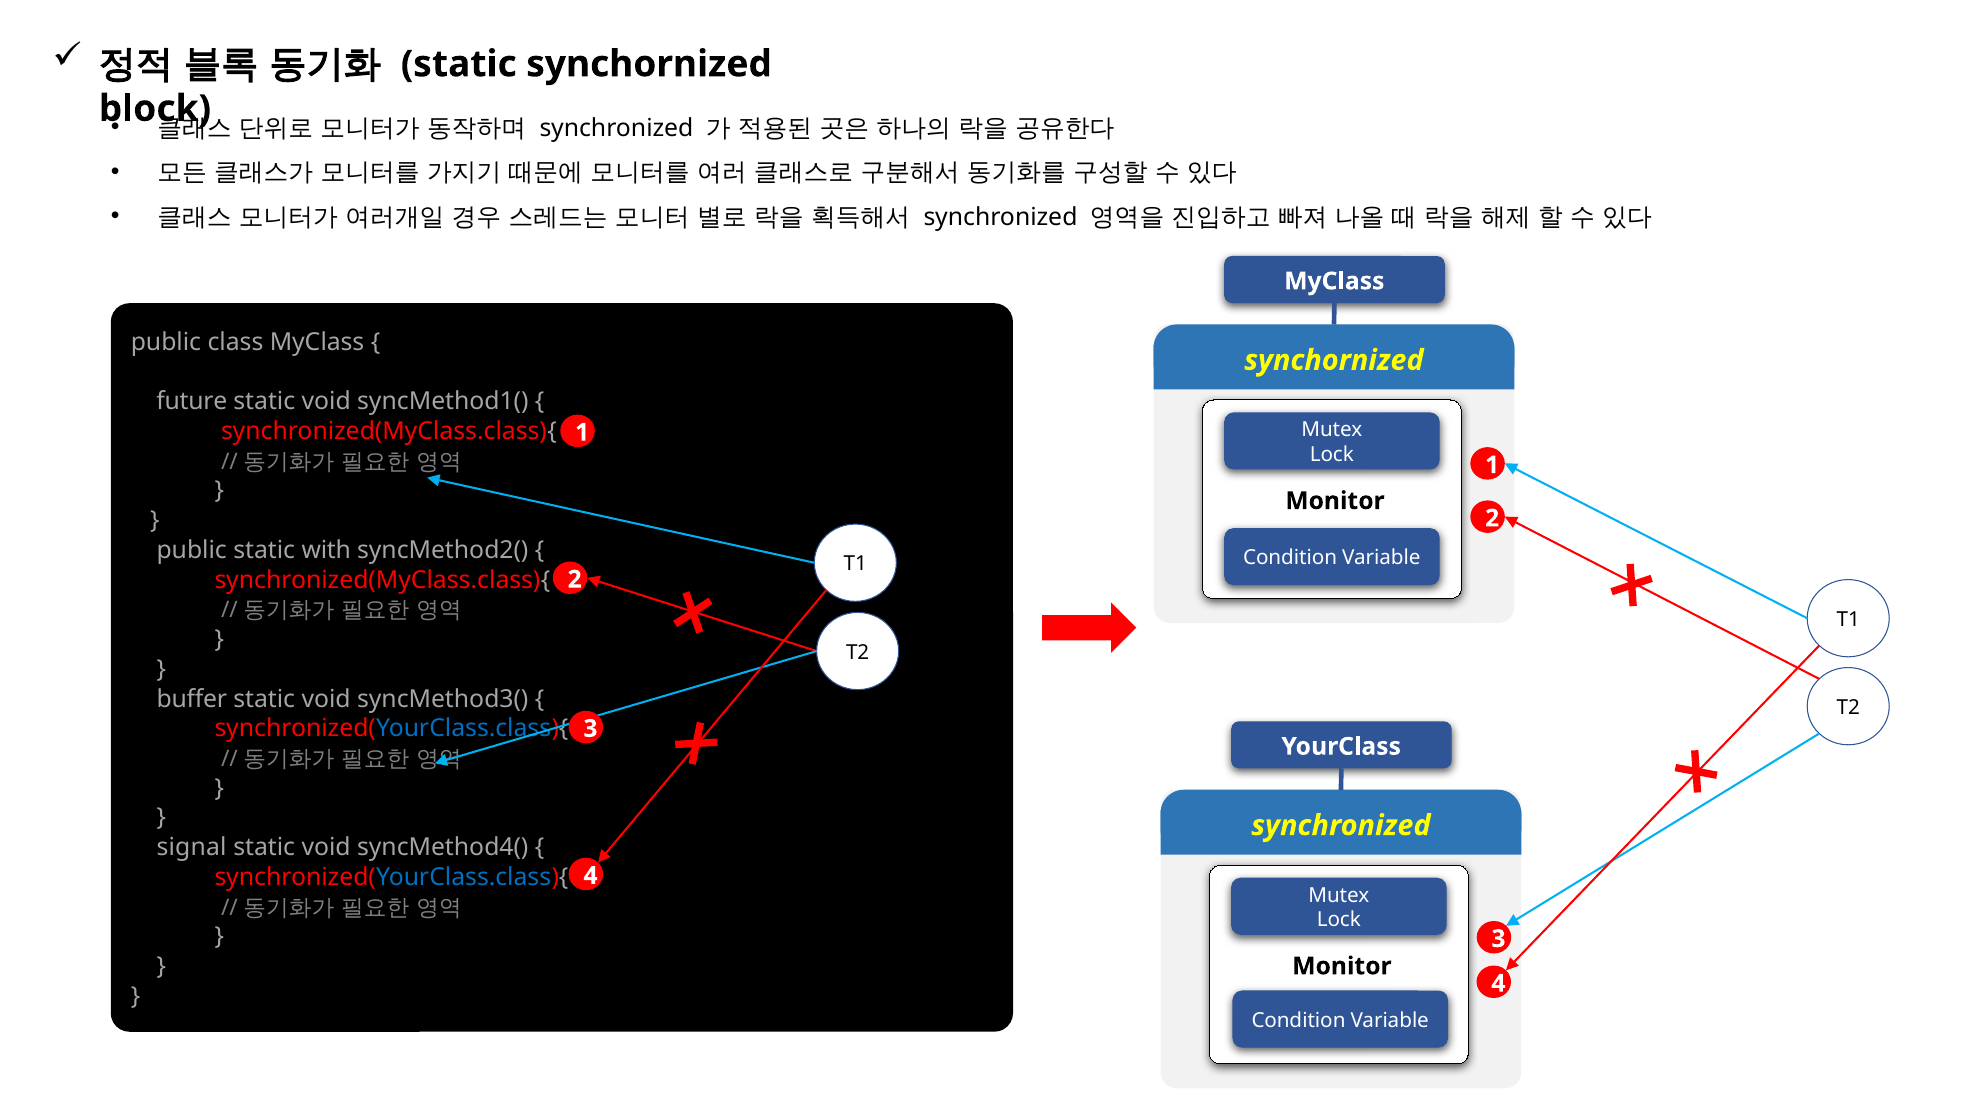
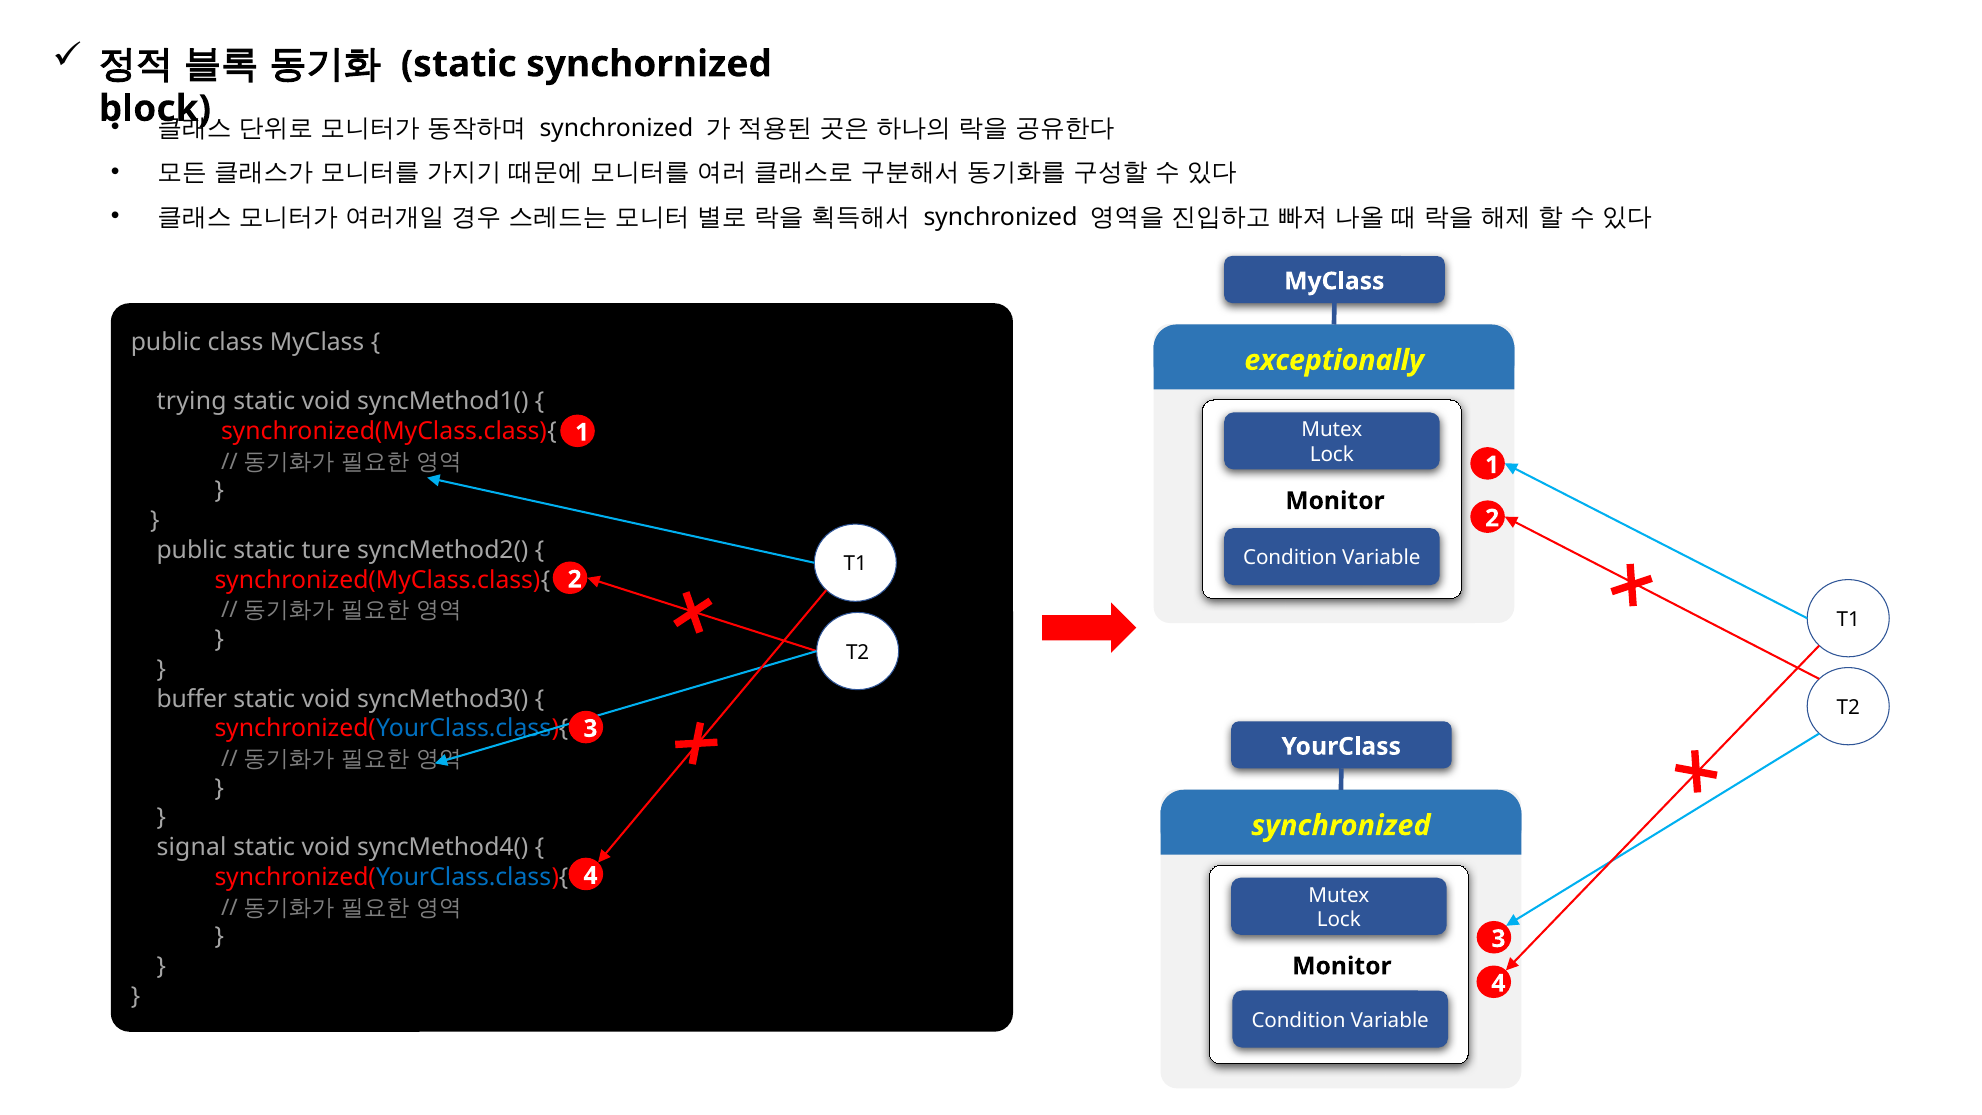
synchornized: synchornized -> exceptionally (1334, 360)
future: future -> trying (192, 401)
with: with -> ture (326, 550)
